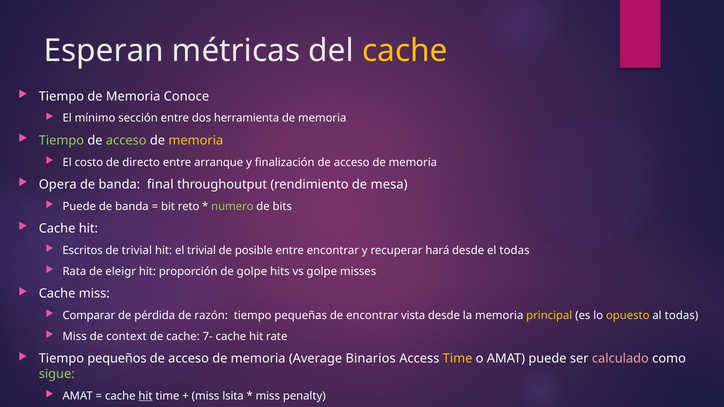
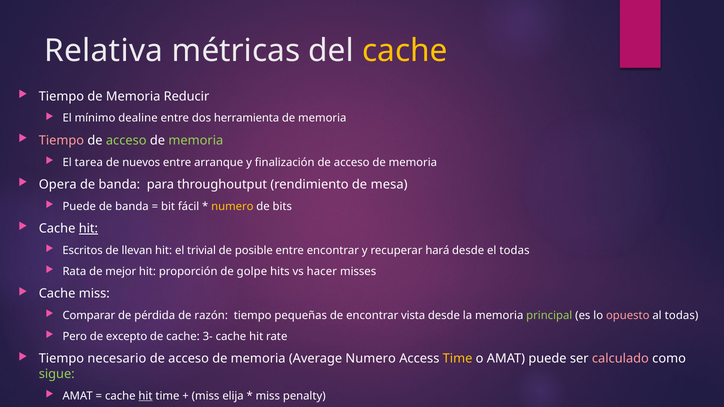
Esperan: Esperan -> Relativa (104, 51)
Conoce: Conoce -> Reducir (187, 96)
sección: sección -> dealine (138, 118)
Tiempo colour: light green -> pink (61, 140)
memoria colour: yellow -> light green (196, 140)
costo: costo -> tarea (89, 162)
directo: directo -> nuevos (141, 162)
final: final -> para (160, 185)
reto: reto -> fácil (189, 206)
numero colour: light green -> yellow (232, 206)
hit underline: none -> present (88, 229)
de trivial: trivial -> llevan (137, 251)
eleigr: eleigr -> mejor (121, 272)
vs golpe: golpe -> hacer (322, 272)
principal colour: yellow -> light green (549, 316)
opuesto colour: yellow -> pink (628, 316)
Miss: Miss -> Pero (75, 337)
context: context -> excepto (127, 337)
7-: 7- -> 3- (208, 337)
pequeños: pequeños -> necesario (117, 359)
Average Binarios: Binarios -> Numero (371, 359)
lsita: lsita -> elija (233, 396)
